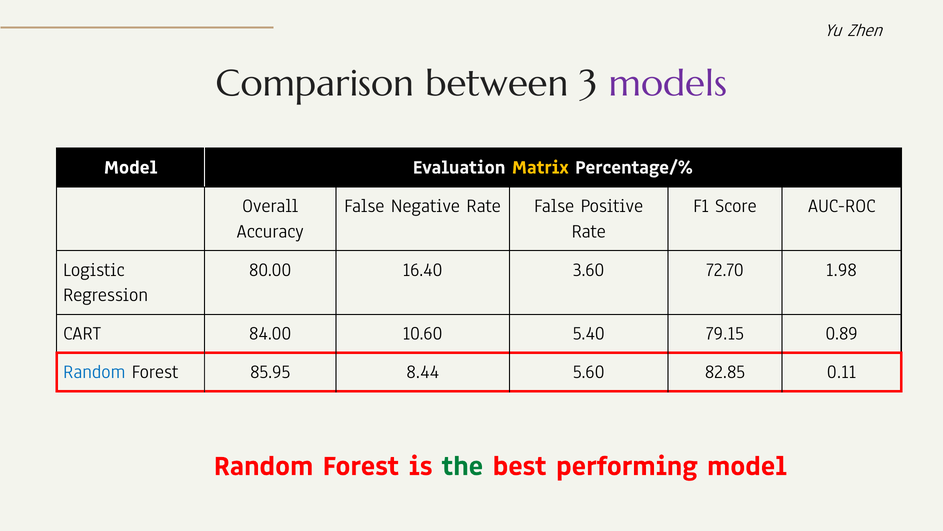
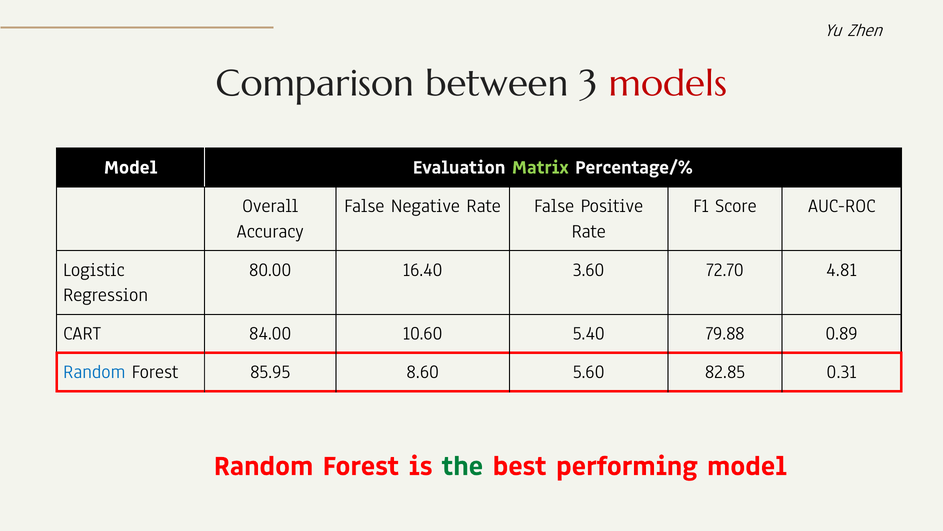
models colour: purple -> red (668, 84)
Matrix colour: yellow -> light green (540, 167)
1.98: 1.98 -> 4.81 (841, 269)
79.15: 79.15 -> 79.88 (725, 333)
8.44: 8.44 -> 8.60 (423, 371)
0.11: 0.11 -> 0.31 (842, 371)
